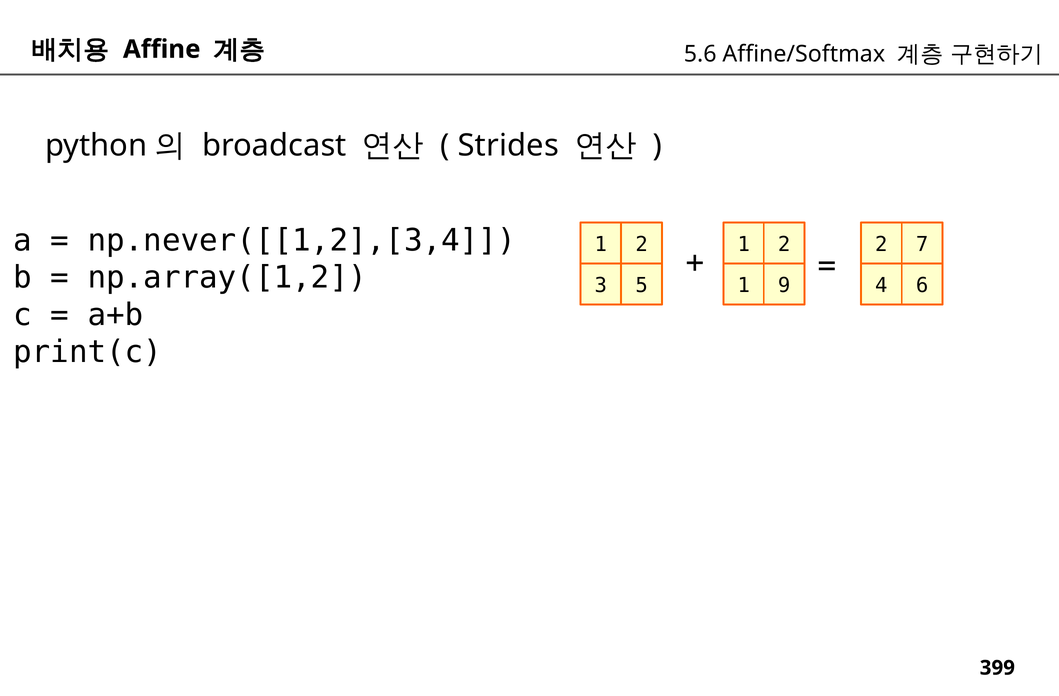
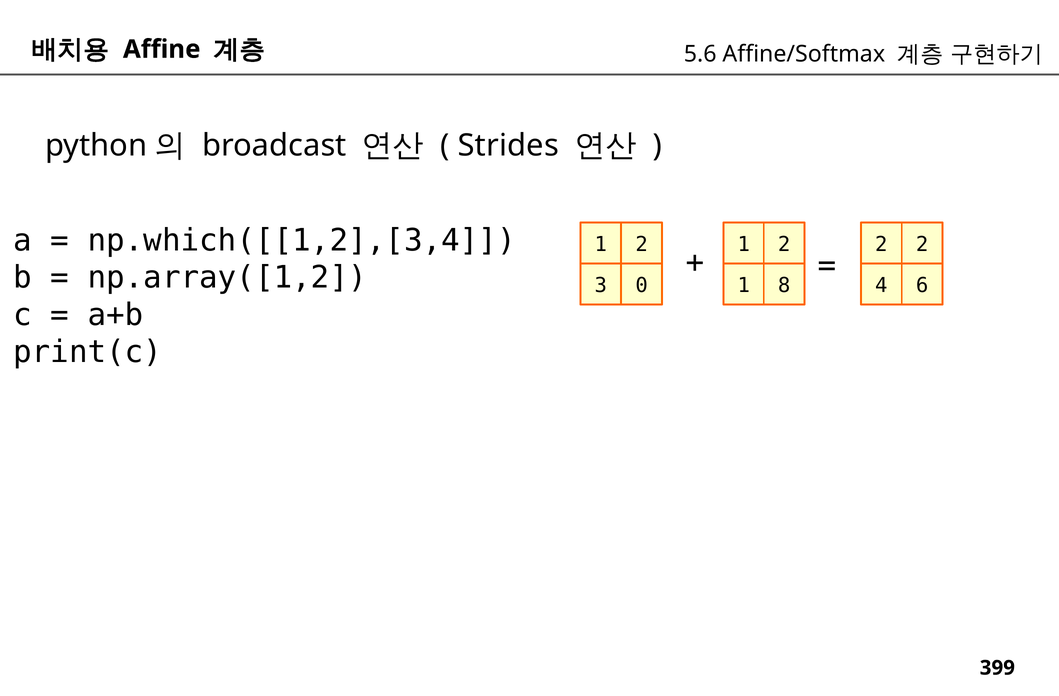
np.never([[1,2],[3,4: np.never([[1,2],[3,4 -> np.which([[1,2],[3,4 (302, 240)
2 7: 7 -> 2 (922, 244)
5: 5 -> 0 (642, 285)
9: 9 -> 8 (784, 285)
